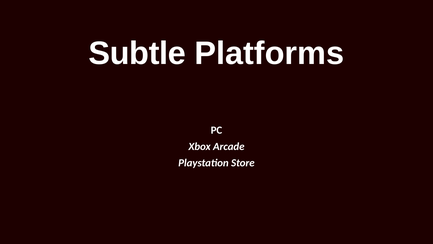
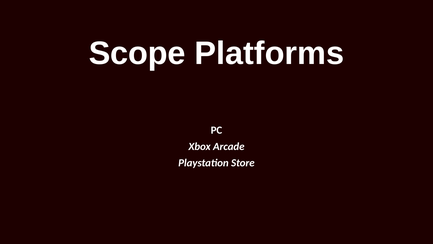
Subtle: Subtle -> Scope (137, 53)
